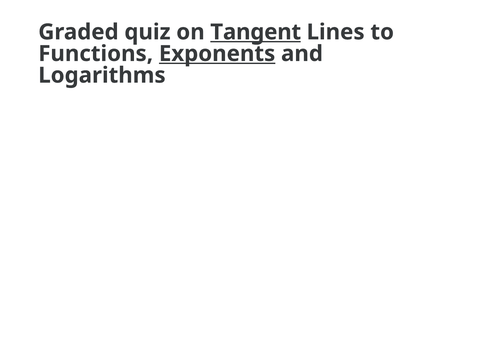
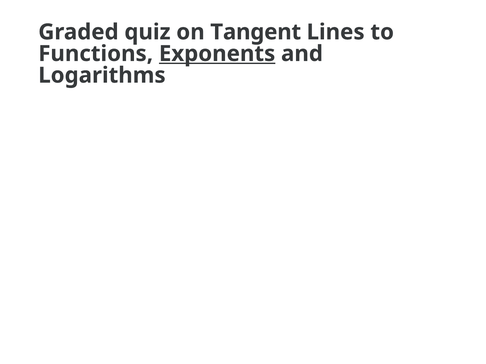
Tangent underline: present -> none (256, 32)
